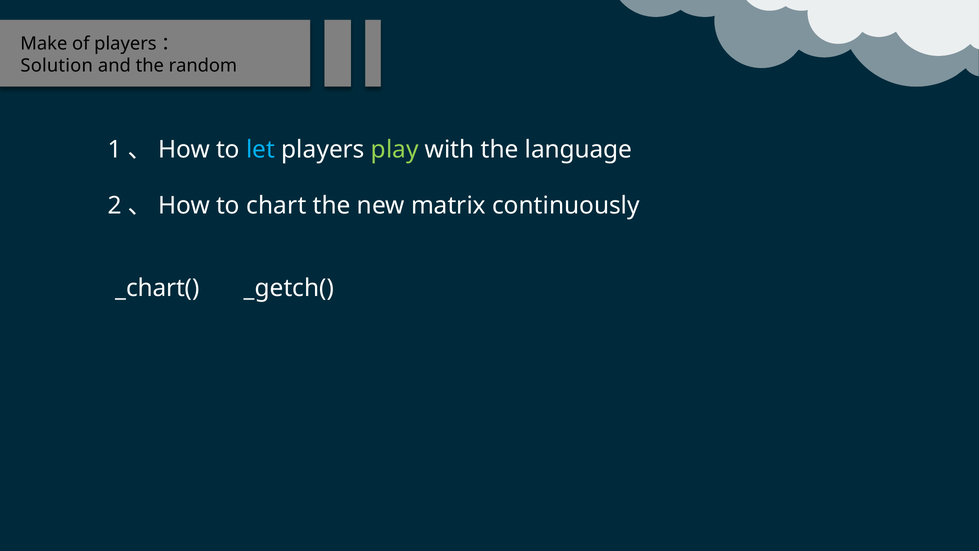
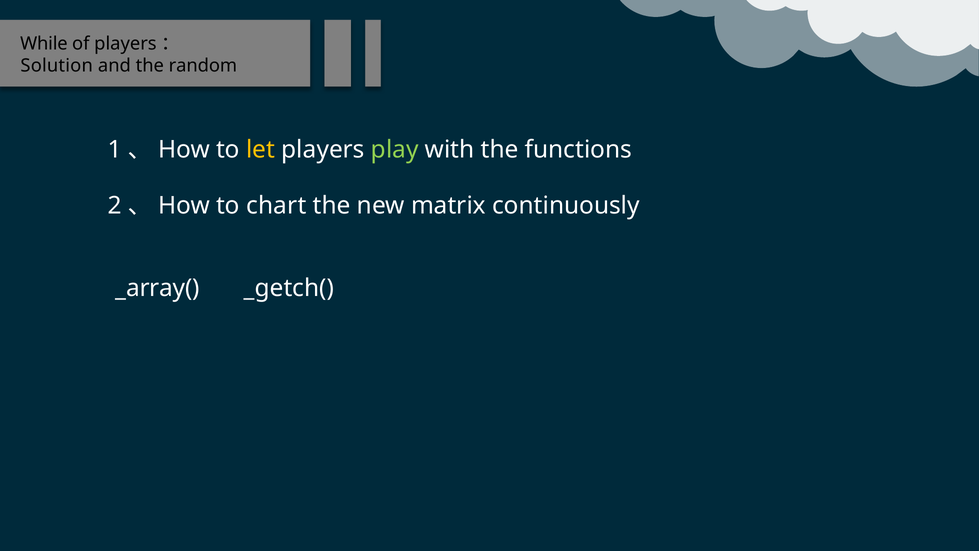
Make: Make -> While (44, 44)
let colour: light blue -> yellow (261, 150)
language: language -> functions (578, 150)
_chart(: _chart( -> _array( (157, 288)
